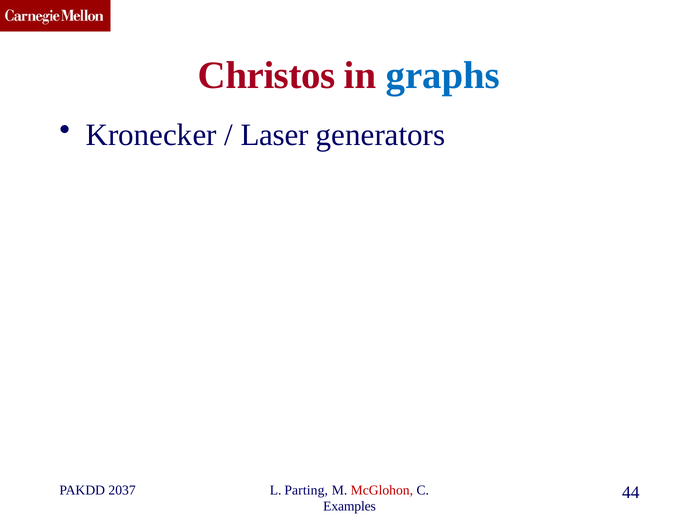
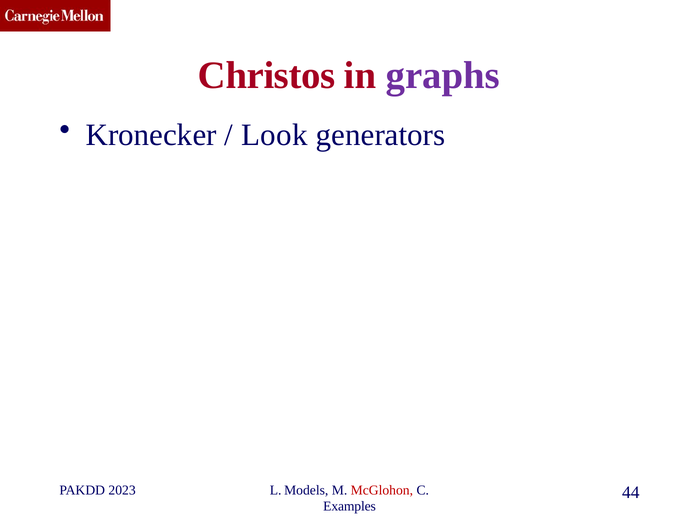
graphs colour: blue -> purple (443, 75)
Laser: Laser -> Look (274, 135)
2037: 2037 -> 2023 (122, 490)
Parting: Parting -> Models (306, 490)
